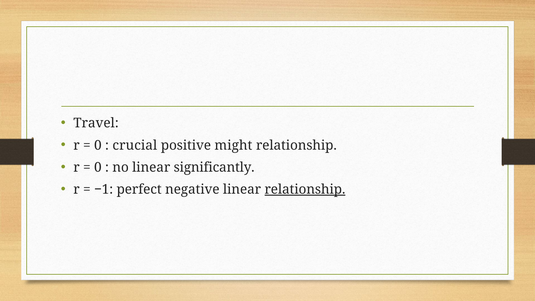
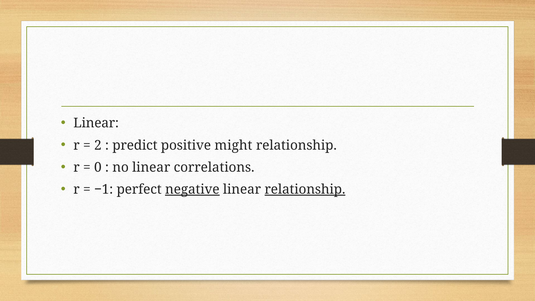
Travel: Travel -> Linear (96, 123)
0: 0 -> 2 (98, 145)
crucial: crucial -> predict (135, 145)
significantly: significantly -> correlations (214, 167)
negative underline: none -> present (192, 189)
